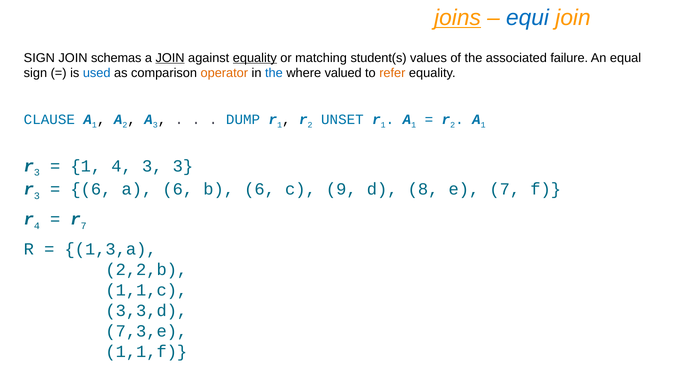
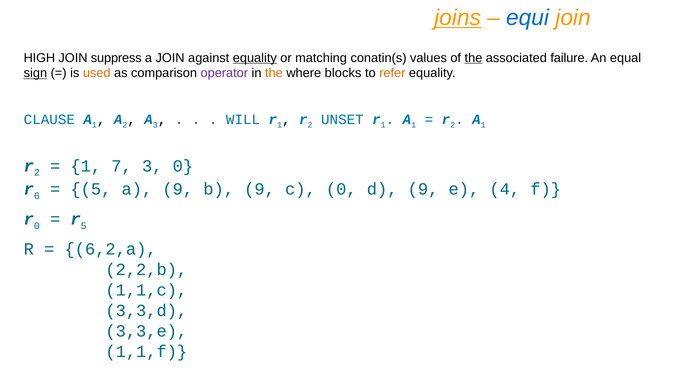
SIGN: SIGN -> HIGH (39, 58)
schemas: schemas -> suppress (116, 58)
JOIN underline: present -> none (170, 58)
student(s: student(s -> conatin(s (379, 58)
the underline: none -> present (473, 58)
sign underline: none -> present (35, 73)
used colour: blue -> orange (97, 73)
operator colour: orange -> purple (224, 73)
the colour: blue -> orange (274, 73)
valued: valued -> blocks (343, 73)
DUMP: DUMP -> WILL (243, 119)
3: 3 -> 2 (37, 173)
1 4: 4 -> 7 (122, 166)
3 3: 3 -> 0 (183, 166)
3: 3 -> 6 (37, 196)
6: 6 -> 5 (91, 189)
a 6: 6 -> 9 (178, 189)
b 6: 6 -> 9 (260, 189)
c 9: 9 -> 0 (341, 189)
d 8: 8 -> 9 (423, 189)
e 7: 7 -> 4 (505, 189)
r 4: 4 -> 0 (37, 226)
r 7: 7 -> 5 (84, 226)
1,3,a: 1,3,a -> 6,2,a (111, 249)
7,3,e: 7,3,e -> 3,3,e (146, 331)
